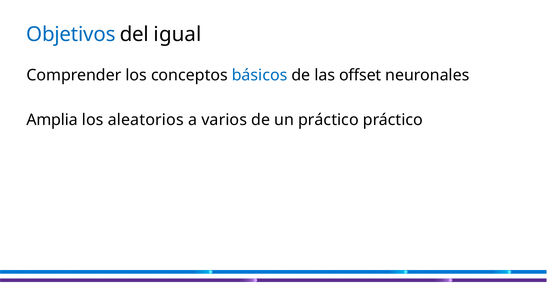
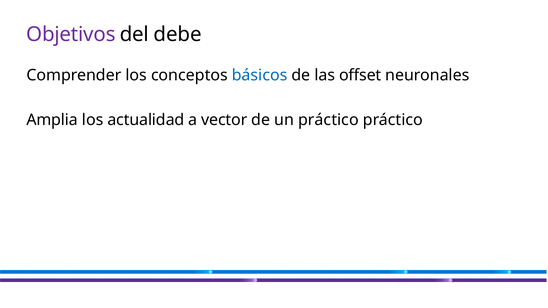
Objetivos colour: blue -> purple (71, 34)
igual: igual -> debe (178, 34)
aleatorios: aleatorios -> actualidad (146, 120)
varios: varios -> vector (224, 120)
